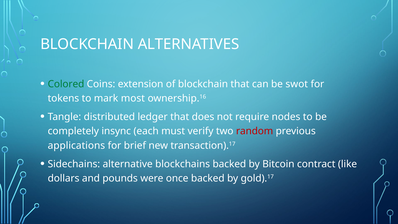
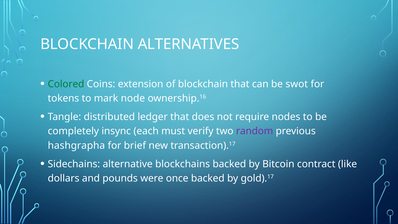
most: most -> node (133, 98)
random colour: red -> purple (255, 131)
applications: applications -> hashgrapha (76, 145)
